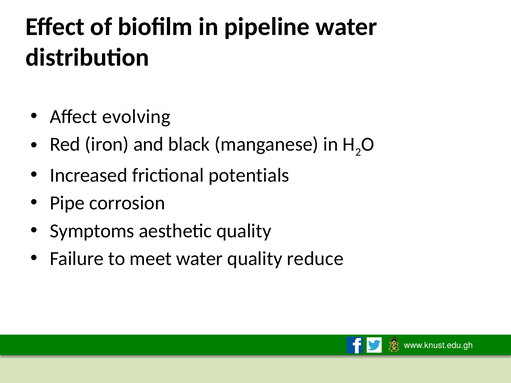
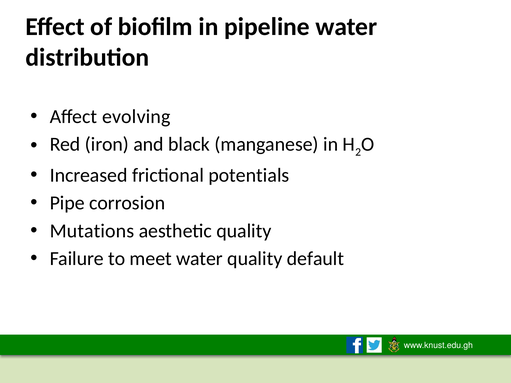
Symptoms: Symptoms -> Mutations (92, 231)
reduce: reduce -> default (315, 259)
